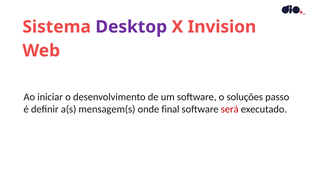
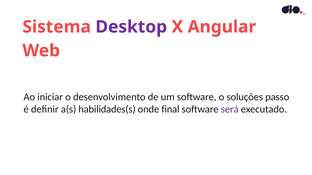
Invision: Invision -> Angular (222, 27)
mensagem(s: mensagem(s -> habilidades(s (107, 110)
será colour: red -> purple (230, 110)
